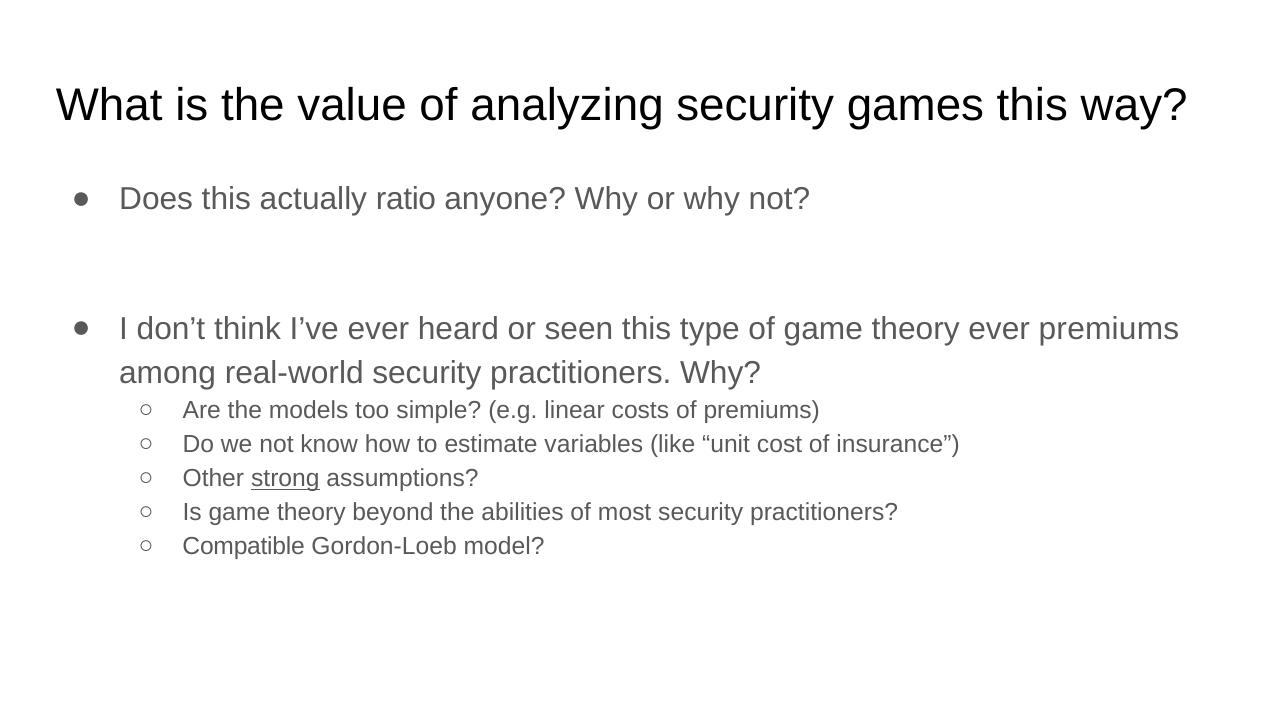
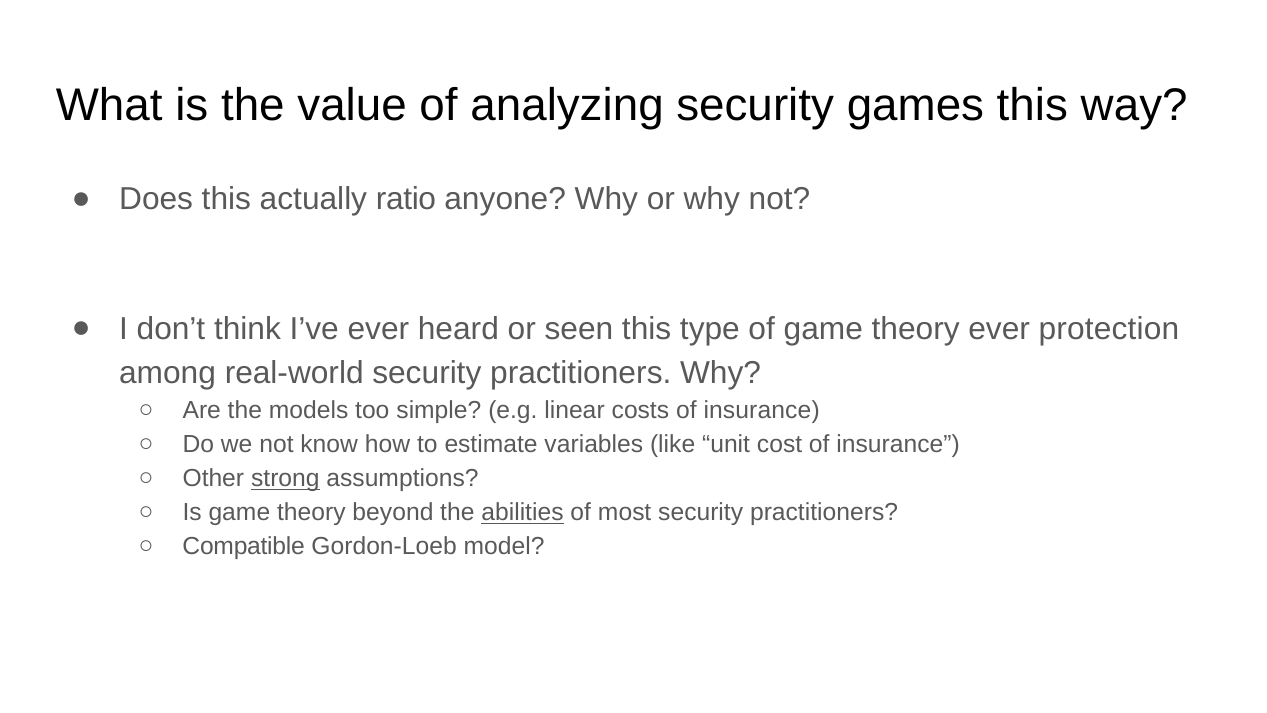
ever premiums: premiums -> protection (1109, 329)
costs of premiums: premiums -> insurance (762, 410)
abilities underline: none -> present (522, 513)
